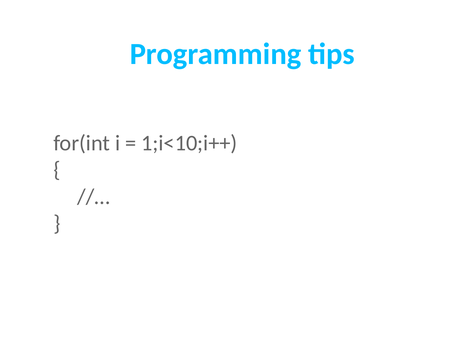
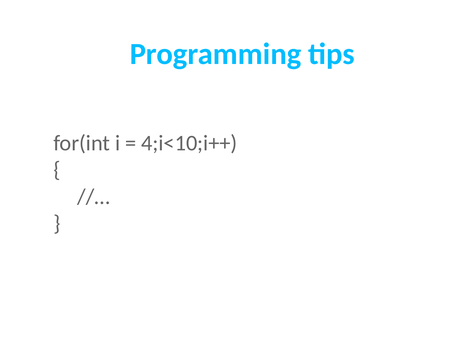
1;i<10;i++: 1;i<10;i++ -> 4;i<10;i++ (189, 143)
